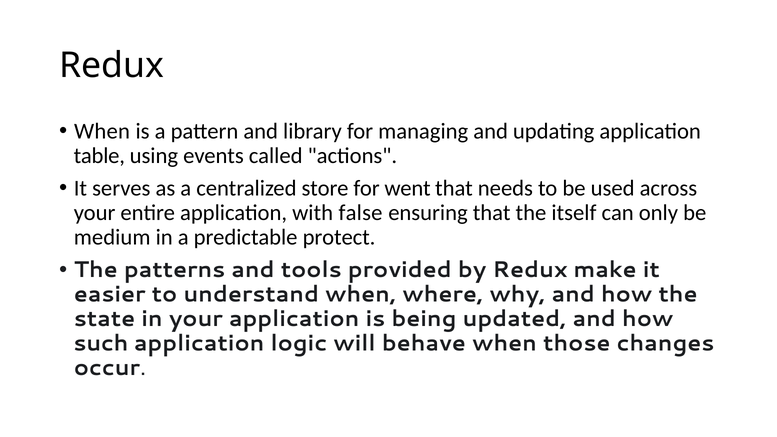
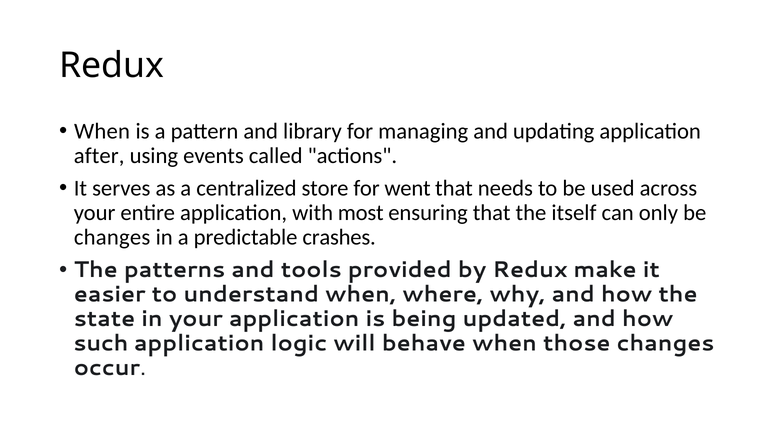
table: table -> after (99, 156)
false: false -> most (361, 213)
medium: medium -> changes (112, 237)
protect: protect -> crashes (339, 237)
